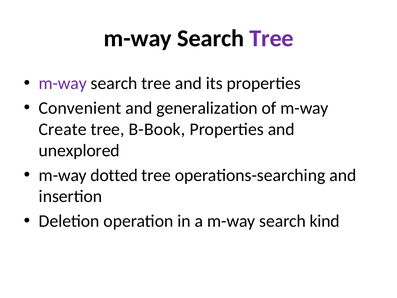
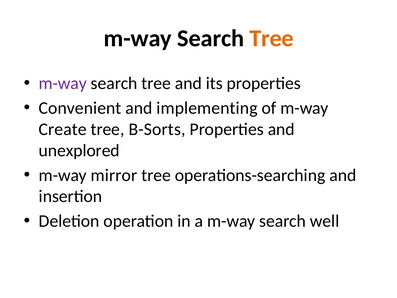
Tree colour: purple -> orange (272, 38)
generalization: generalization -> implementing (207, 108)
B-Book: B-Book -> B-Sorts (157, 129)
dotted: dotted -> mirror (114, 175)
kind: kind -> well (325, 221)
